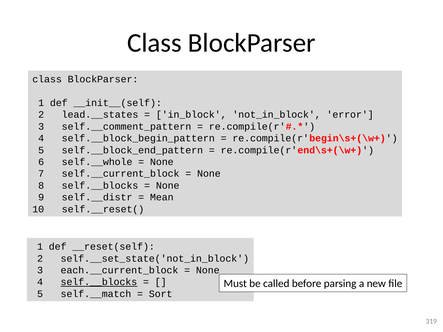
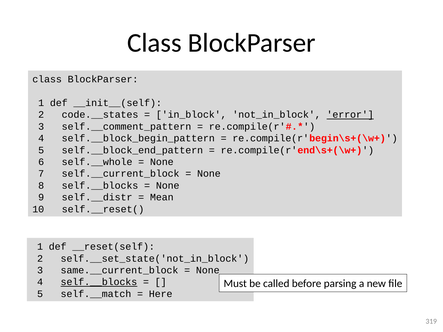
lead.__states: lead.__states -> code.__states (100, 115)
error underline: none -> present (350, 115)
each.__current_block: each.__current_block -> same.__current_block (119, 270)
Sort: Sort -> Here (161, 294)
